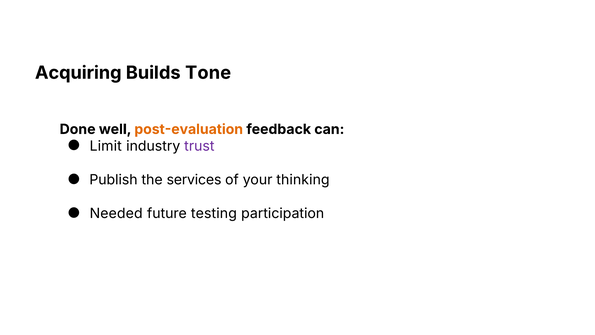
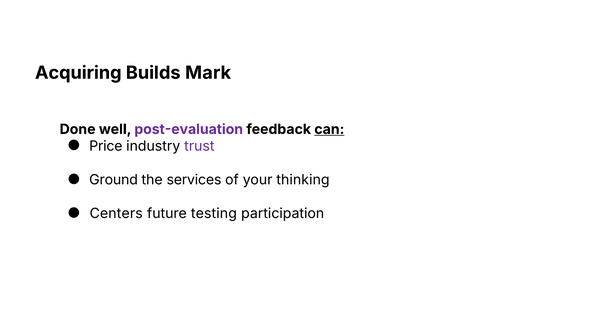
Tone: Tone -> Mark (208, 73)
post-evaluation colour: orange -> purple (189, 129)
can underline: none -> present (329, 129)
Limit: Limit -> Price (106, 146)
Publish: Publish -> Ground (114, 180)
Needed: Needed -> Centers (116, 213)
